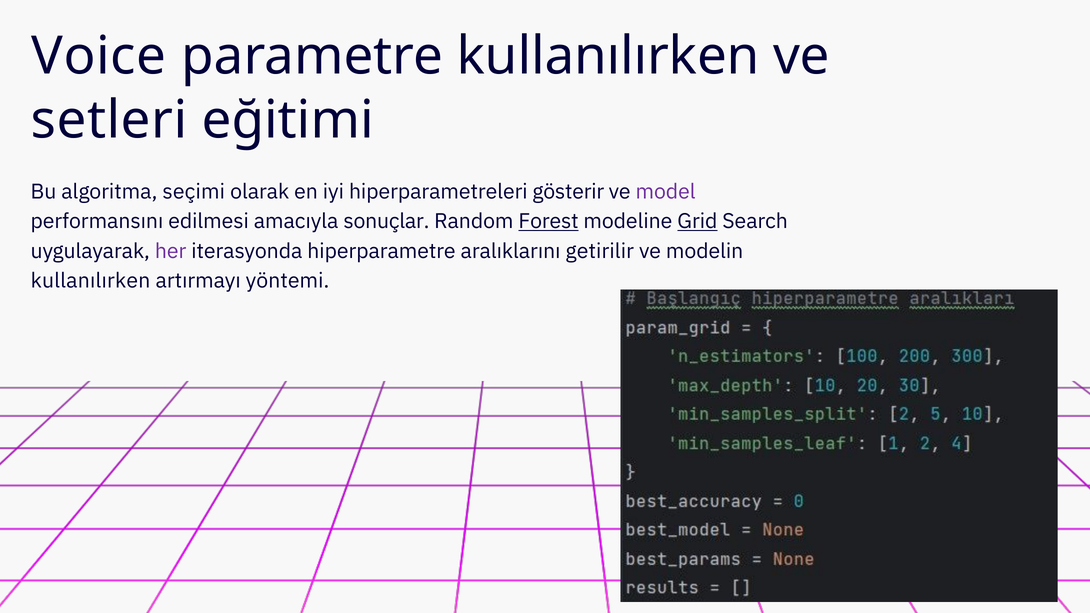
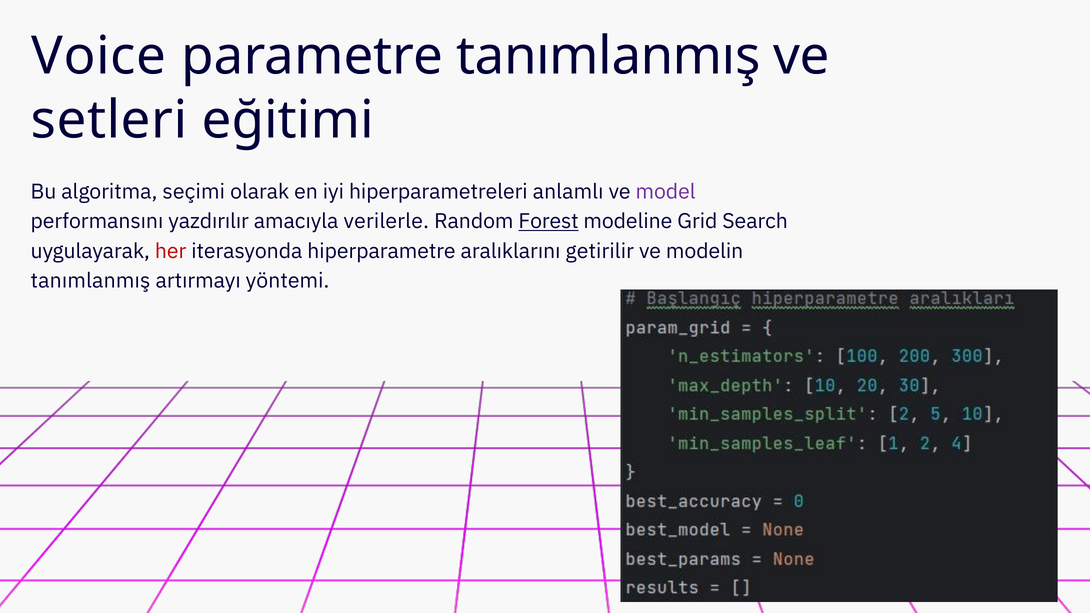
parametre kullanılırken: kullanılırken -> tanımlanmış (608, 57)
gösterir: gösterir -> anlamlı (568, 192)
edilmesi: edilmesi -> yazdırılır (209, 221)
sonuçlar: sonuçlar -> verilerle (386, 221)
Grid underline: present -> none (697, 221)
her colour: purple -> red (171, 251)
kullanılırken: kullanılırken -> tanımlanmış (90, 281)
